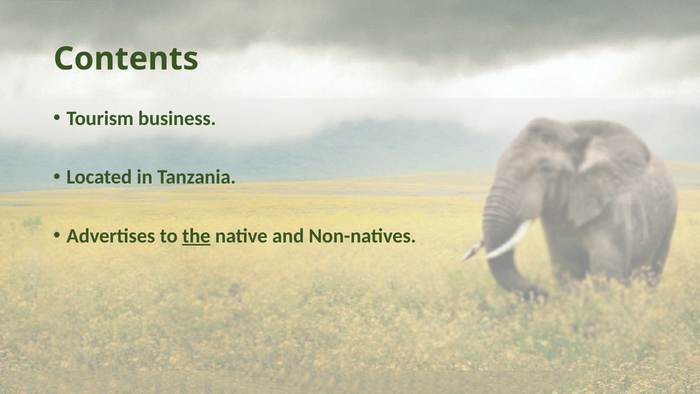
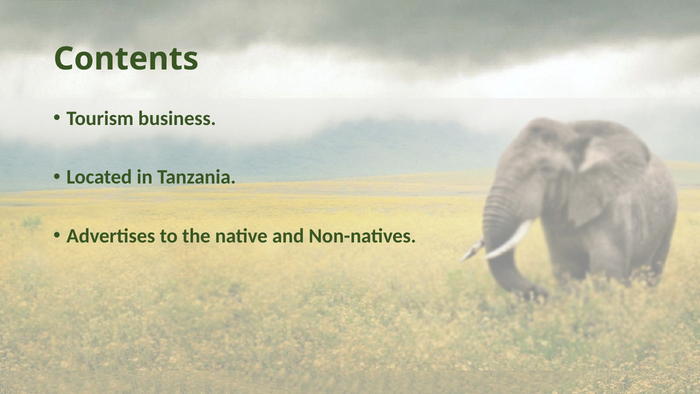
the underline: present -> none (196, 236)
